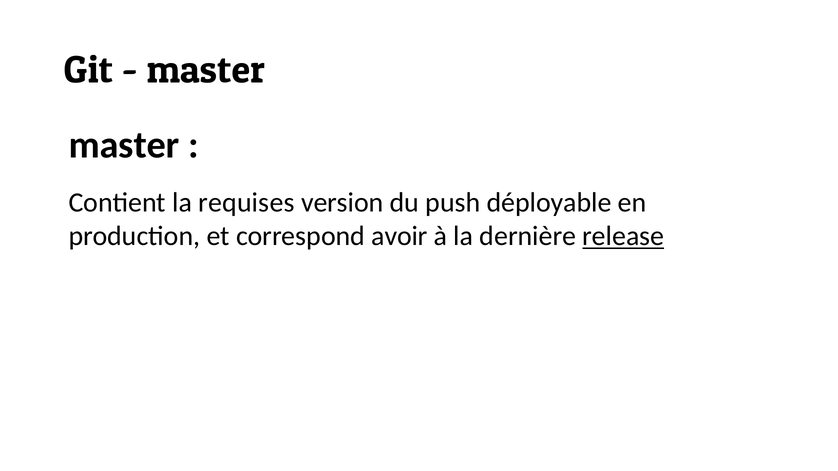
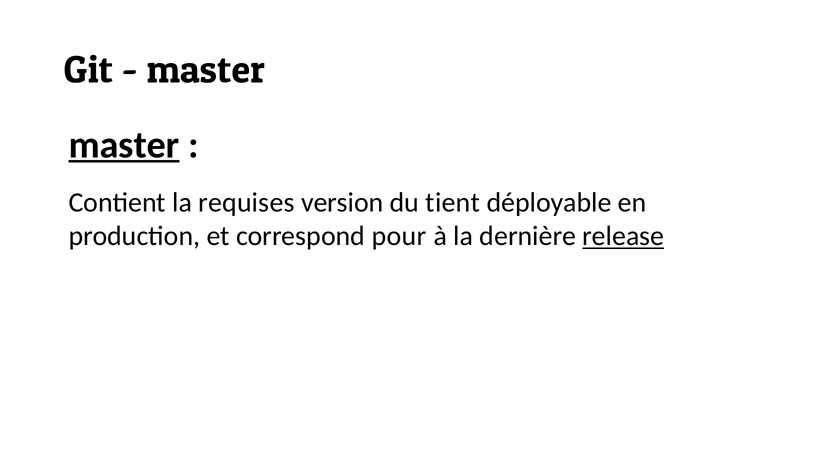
master underline: none -> present (124, 145)
push: push -> tient (453, 203)
avoir: avoir -> pour (399, 236)
